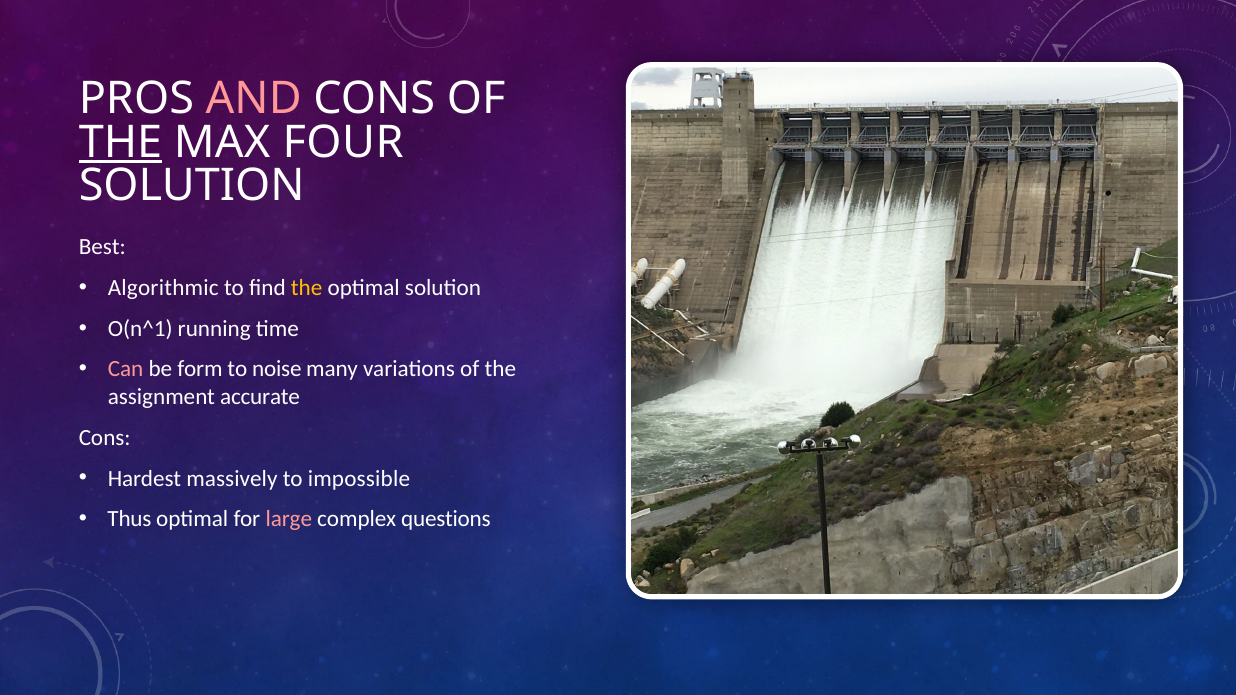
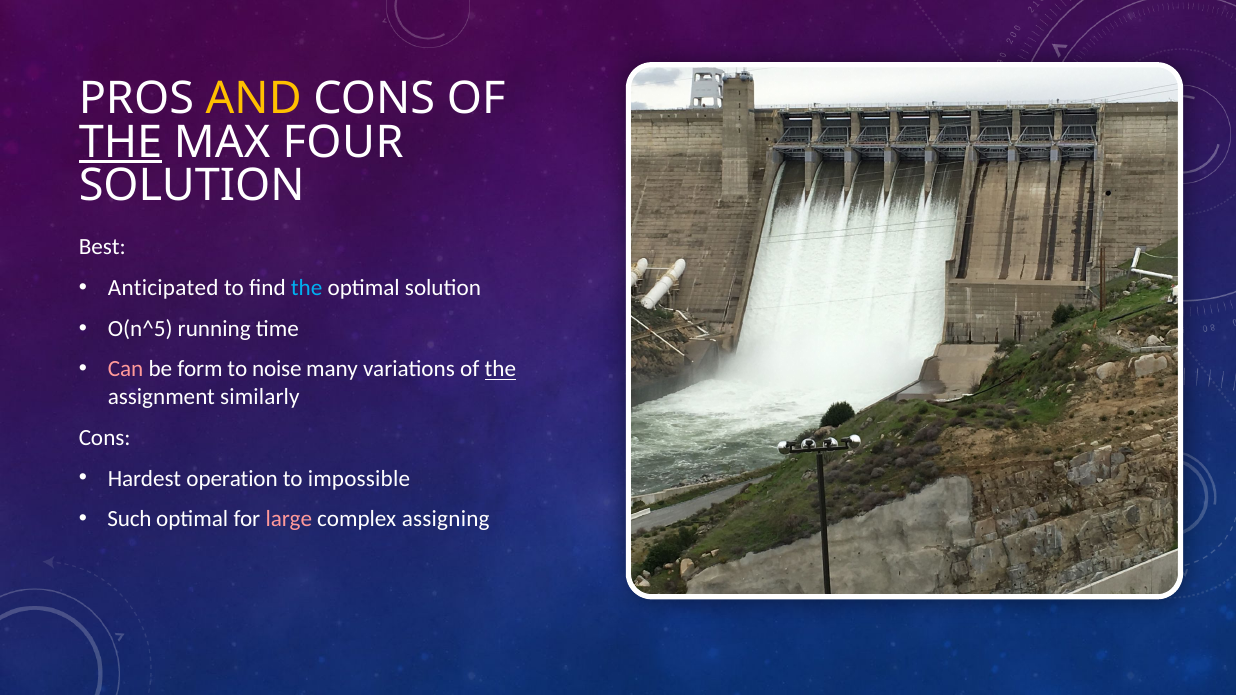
AND colour: pink -> yellow (254, 99)
Algorithmic: Algorithmic -> Anticipated (163, 288)
the colour: yellow -> light blue (307, 288)
O(n^1: O(n^1 -> O(n^5 (140, 329)
the underline: none -> present (500, 369)
accurate: accurate -> similarly (260, 397)
massively: massively -> operation (232, 479)
Thus: Thus -> Such (129, 519)
questions: questions -> assigning (446, 519)
